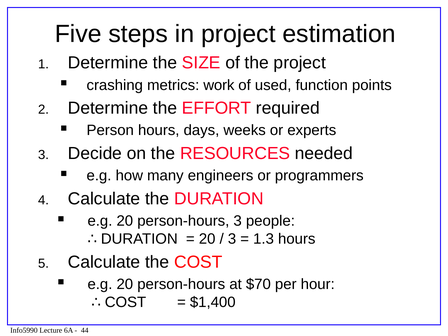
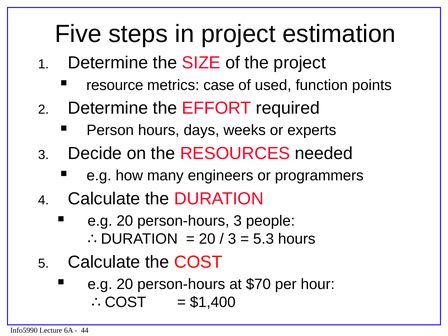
crashing: crashing -> resource (115, 85)
work: work -> case (219, 85)
1.3: 1.3 -> 5.3 (264, 239)
